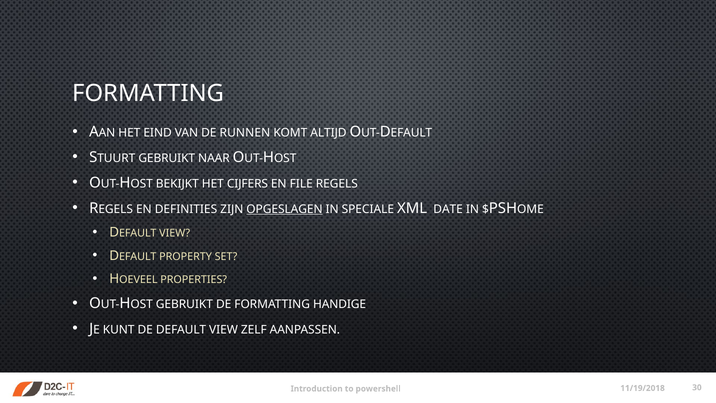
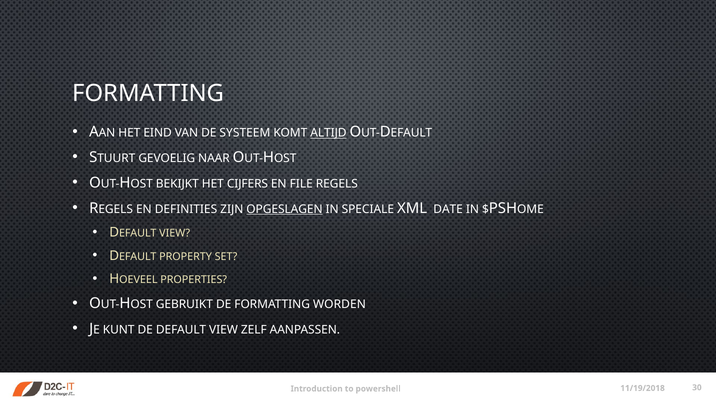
RUNNEN: RUNNEN -> SYSTEEM (245, 133)
ALTIJD underline: none -> present (328, 133)
GEBRUIKT: GEBRUIKT -> GEVOELIG (167, 158)
HANDIGE: HANDIGE -> WORDEN (339, 304)
